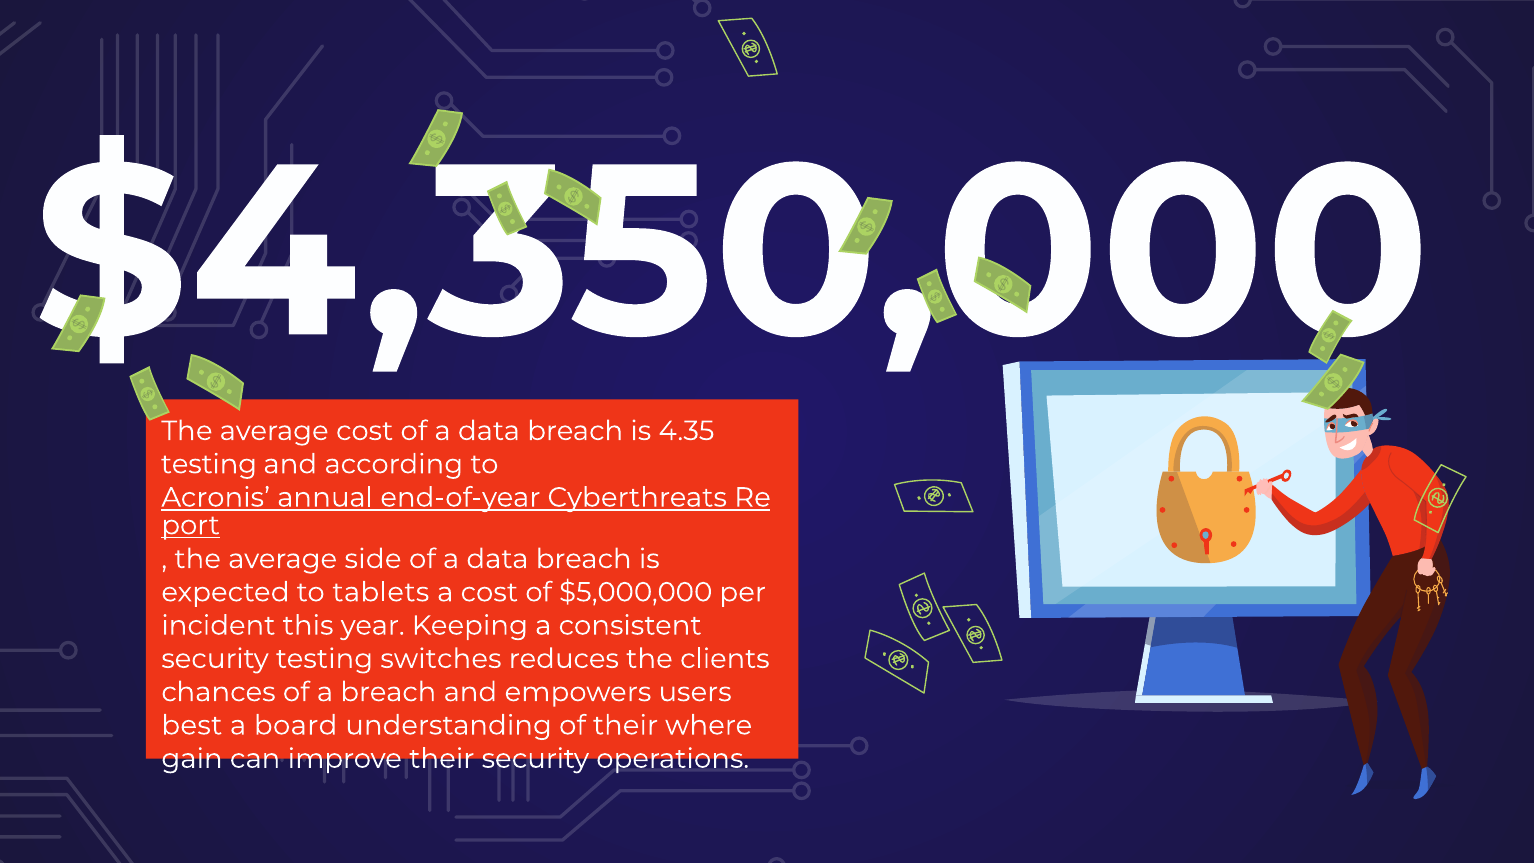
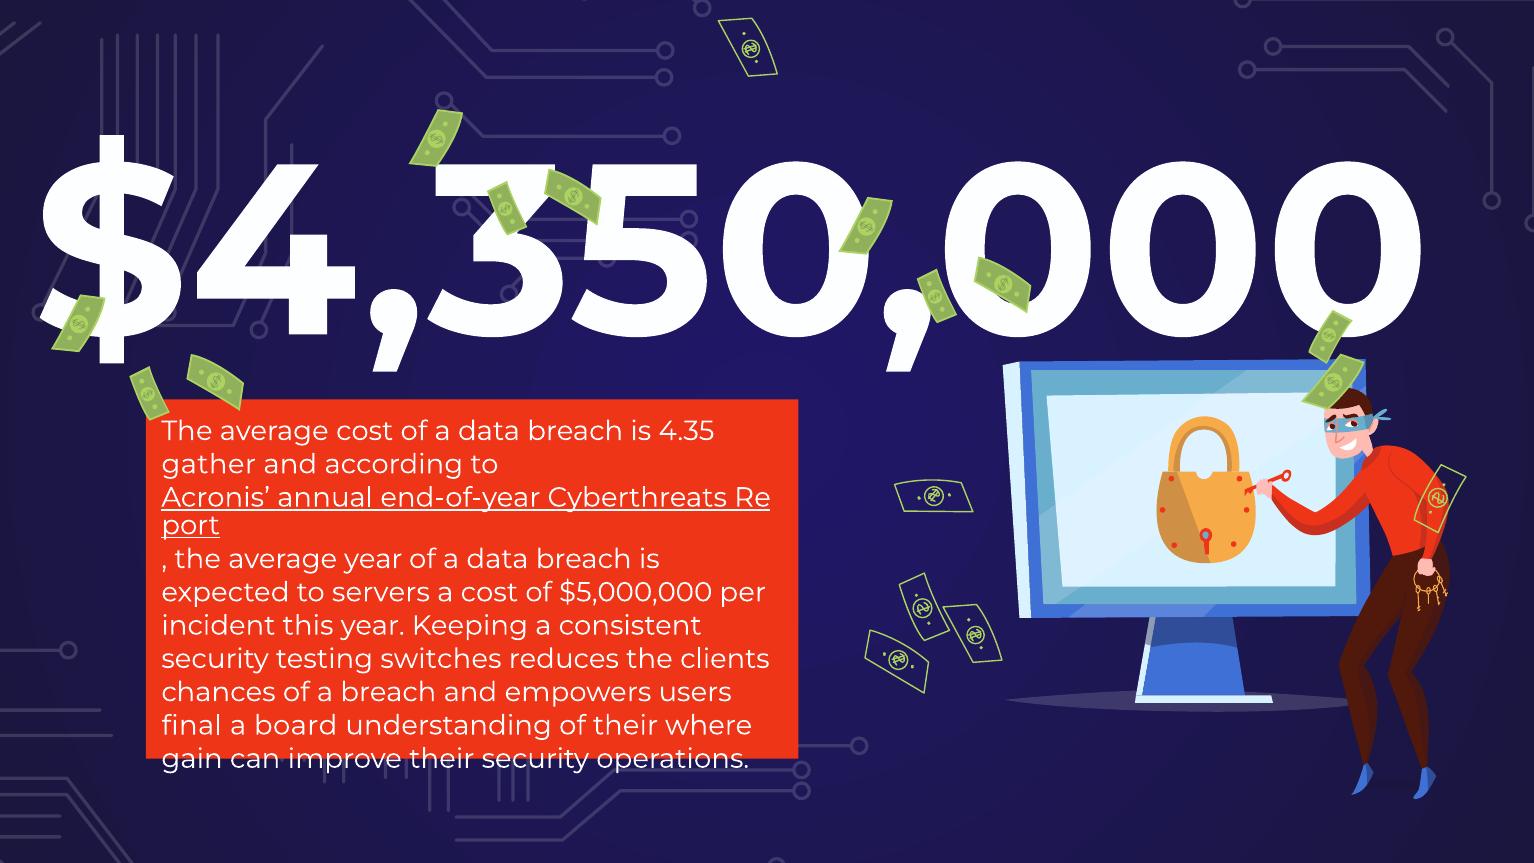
testing: testing -> gather (209, 464)
average side: side -> year (373, 559)
tablets: tablets -> servers (381, 592)
best: best -> final (192, 725)
